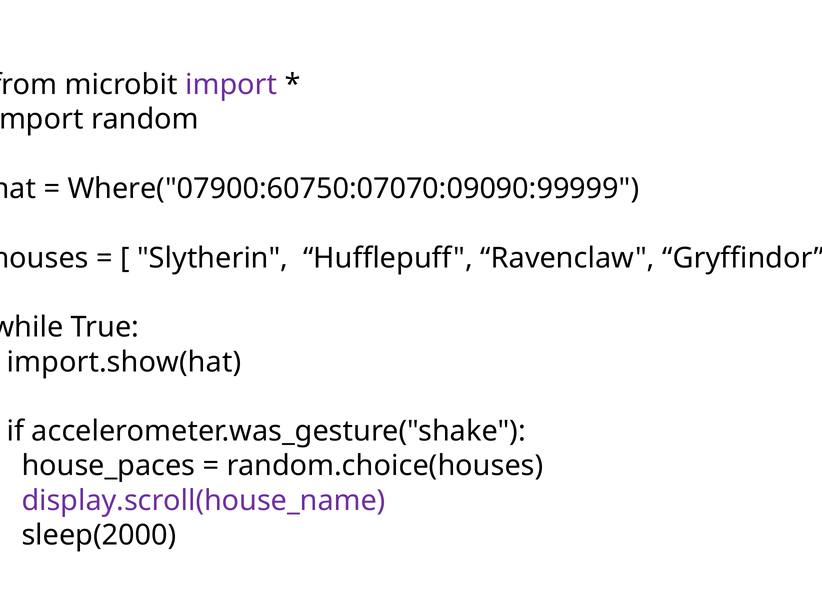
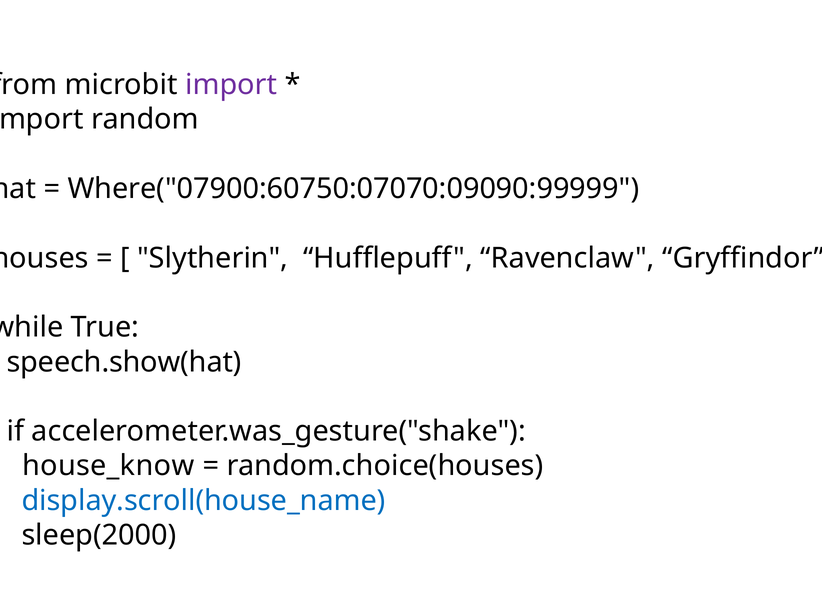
import.show(hat: import.show(hat -> speech.show(hat (124, 362)
house_paces: house_paces -> house_know (108, 466)
display.scroll(house_name colour: purple -> blue (204, 501)
